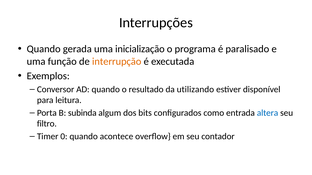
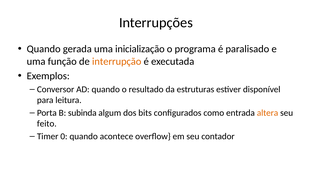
utilizando: utilizando -> estruturas (195, 90)
altera colour: blue -> orange (268, 113)
filtro: filtro -> feito (47, 124)
